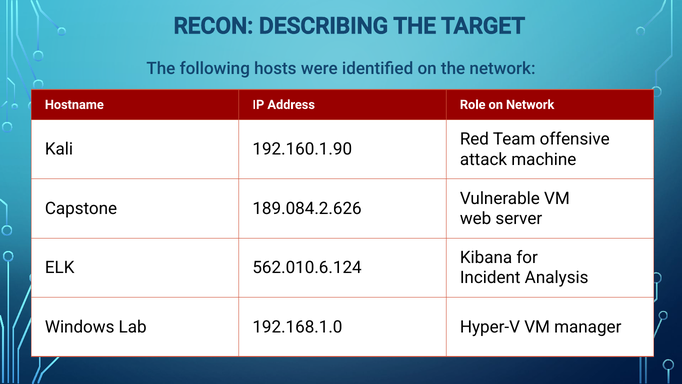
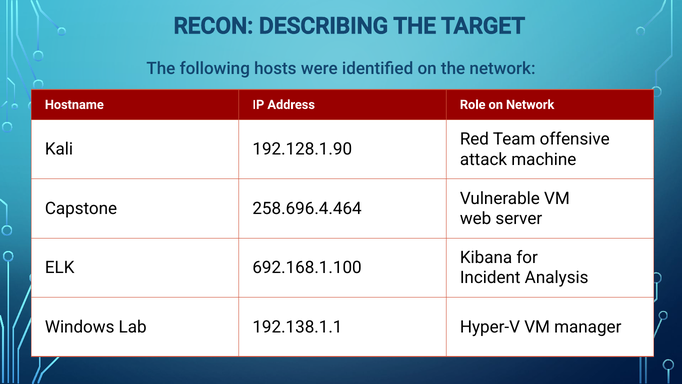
192.160.1.90: 192.160.1.90 -> 192.128.1.90 (302, 149)
189.084.2.626: 189.084.2.626 -> 258.696.4.464 (307, 208)
562.010.6.124: 562.010.6.124 -> 692.168.1.100 (307, 268)
192.168.1.0: 192.168.1.0 -> 192.138.1.1 (297, 327)
